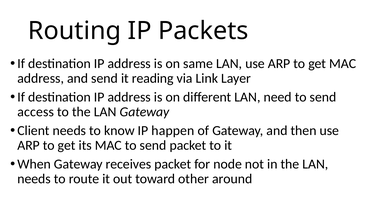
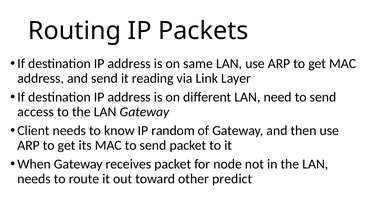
happen: happen -> random (173, 131)
around: around -> predict (232, 179)
